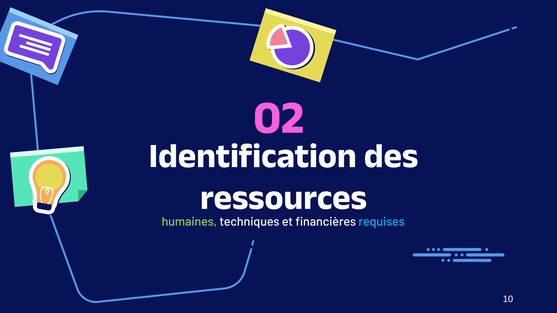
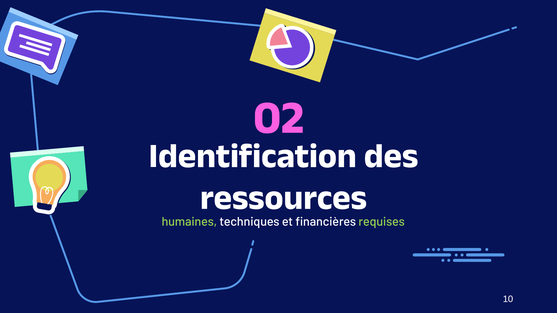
requises colour: light blue -> light green (382, 222)
